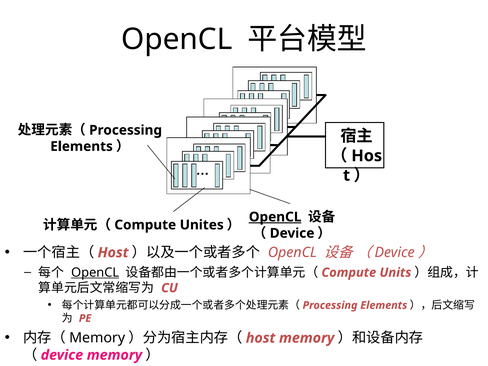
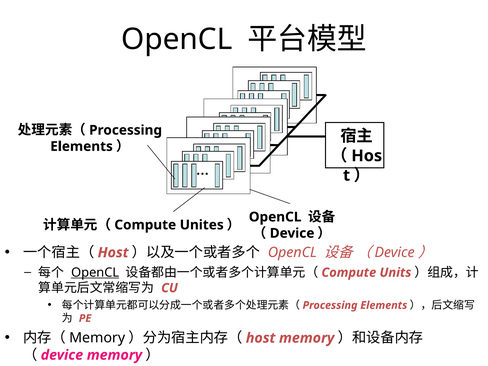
OpenCL underline: present -> none (275, 217)
